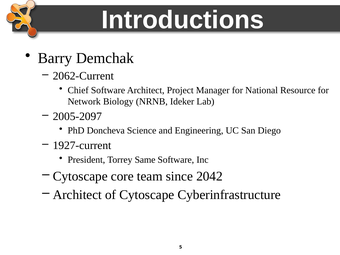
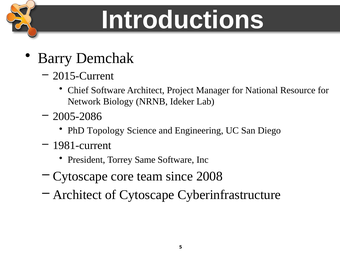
2062-Current: 2062-Current -> 2015-Current (83, 76)
2005-2097: 2005-2097 -> 2005-2086 (77, 116)
Doncheva: Doncheva -> Topology (106, 131)
1927-current: 1927-current -> 1981-current (82, 145)
2042: 2042 -> 2008 (209, 176)
